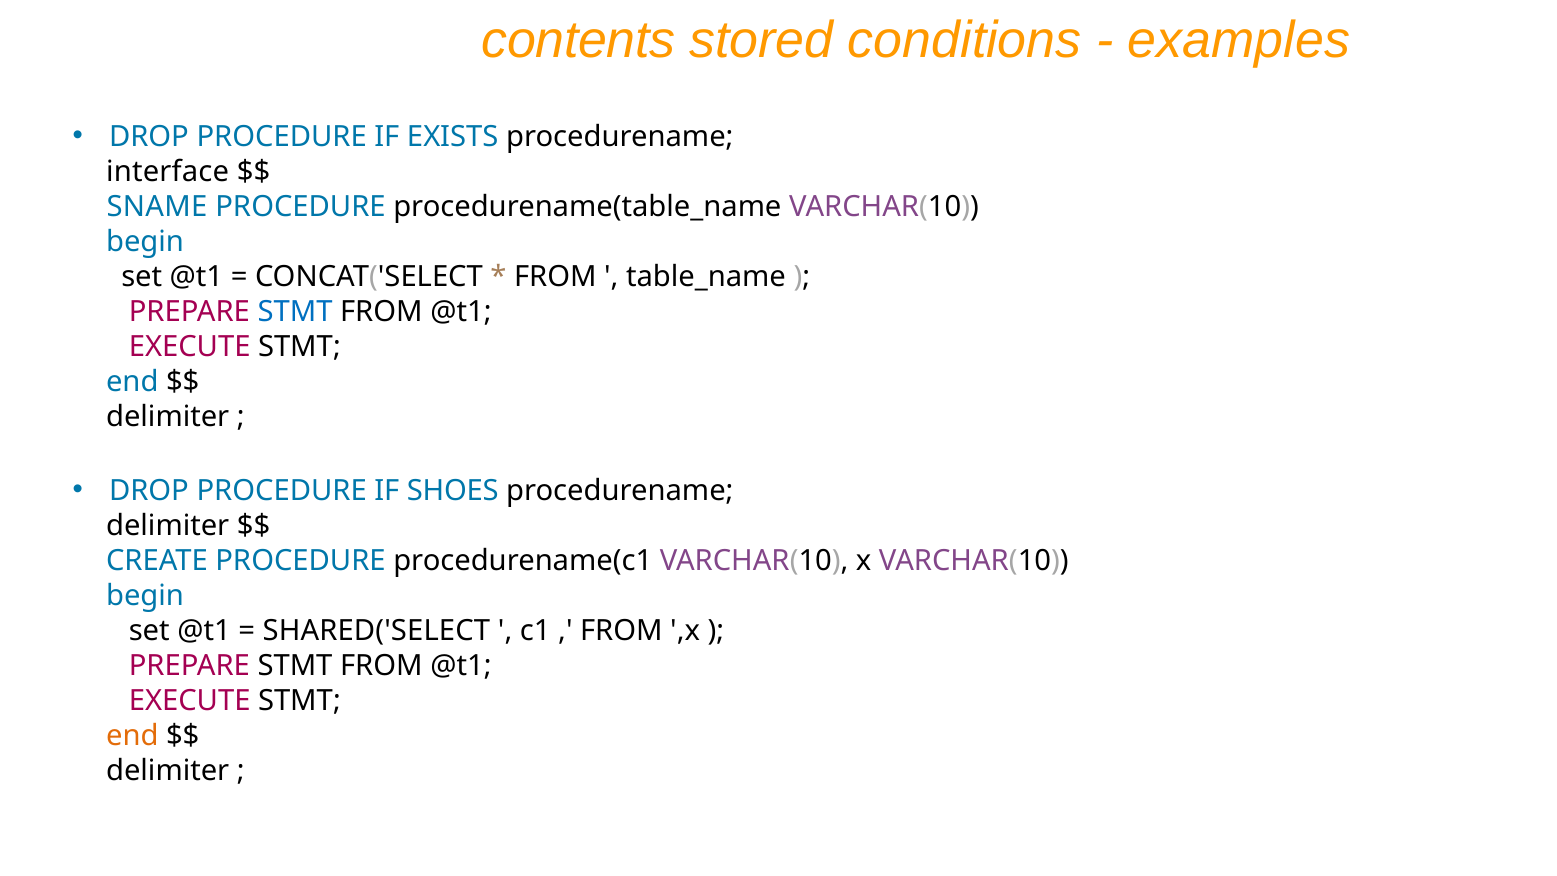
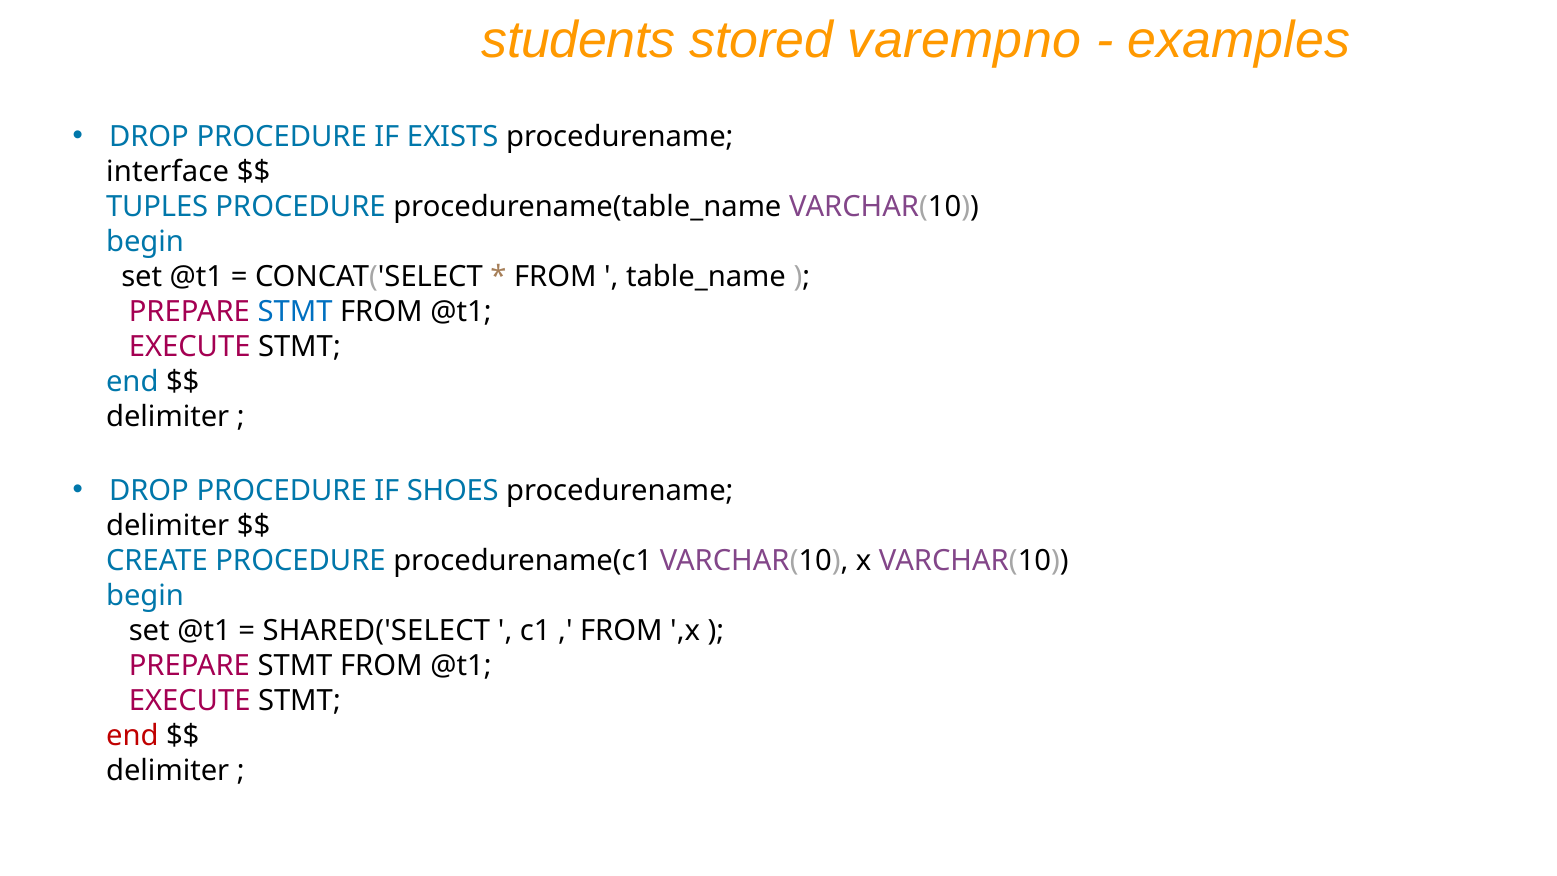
contents: contents -> students (578, 41)
conditions: conditions -> varempno (965, 41)
SNAME: SNAME -> TUPLES (157, 206)
end colour: orange -> red (132, 736)
